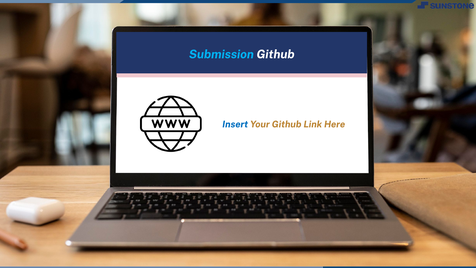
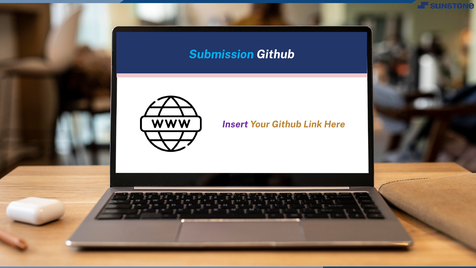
Insert colour: blue -> purple (235, 124)
